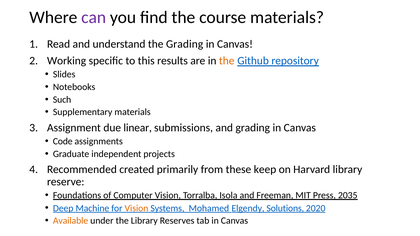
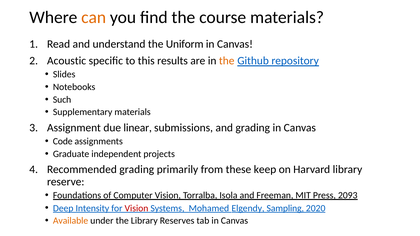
can colour: purple -> orange (94, 17)
the Grading: Grading -> Uniform (185, 44)
Working: Working -> Acoustic (67, 61)
Recommended created: created -> grading (137, 170)
2035: 2035 -> 2093 (348, 196)
Machine: Machine -> Intensity (92, 208)
Vision colour: orange -> red (136, 208)
Solutions: Solutions -> Sampling (285, 208)
